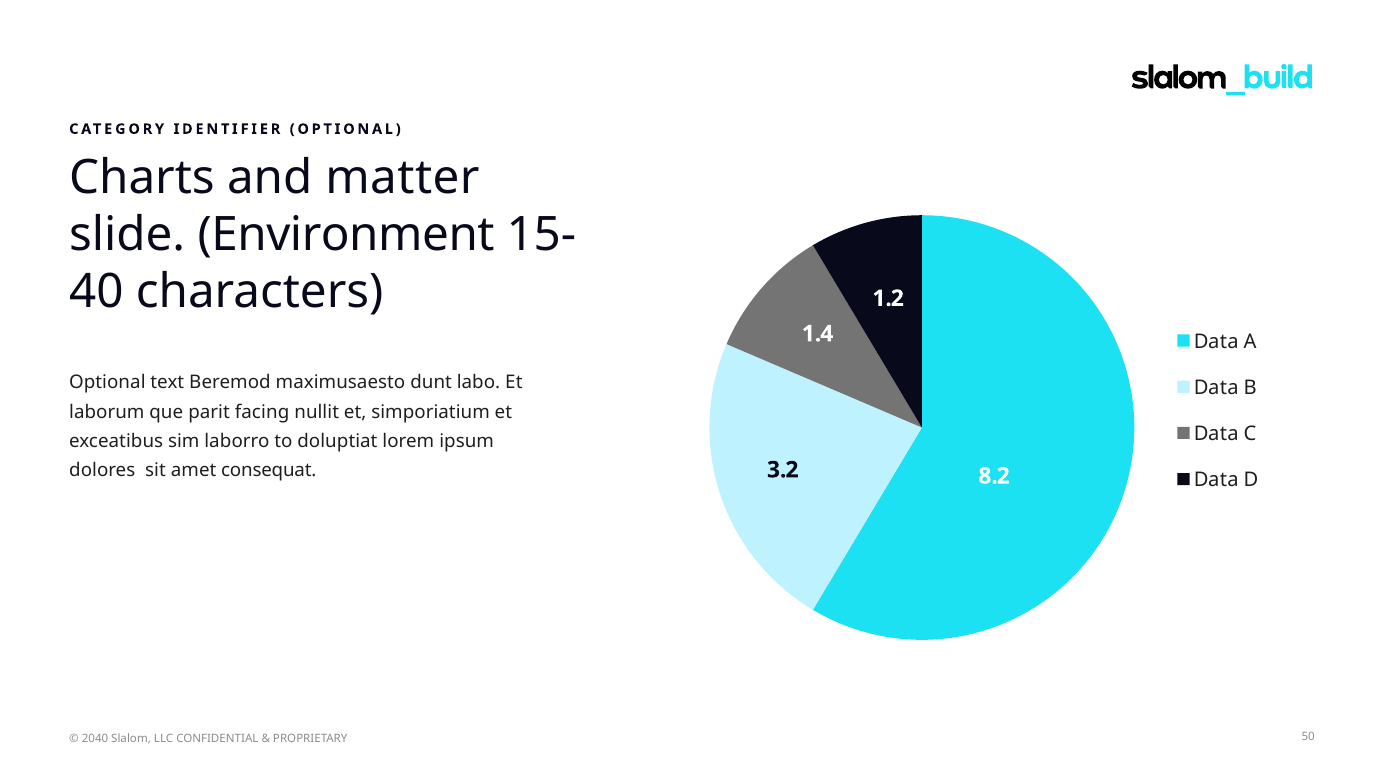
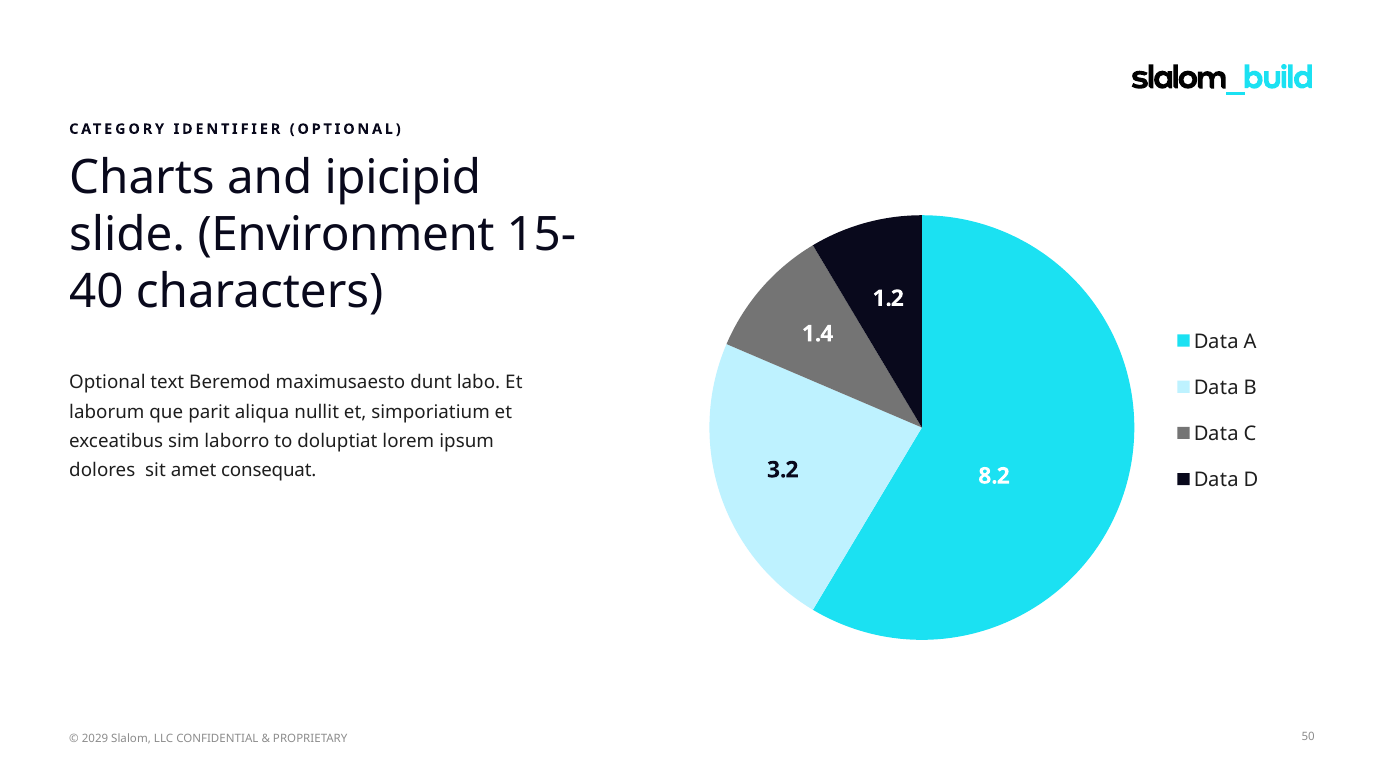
matter: matter -> ipicipid (403, 178)
facing: facing -> aliqua (262, 412)
2040: 2040 -> 2029 (95, 739)
